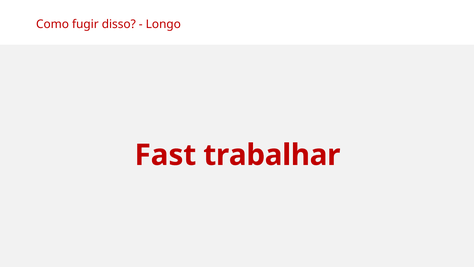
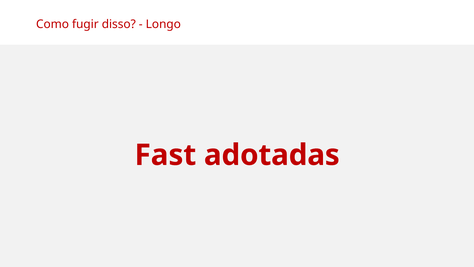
trabalhar: trabalhar -> adotadas (272, 155)
